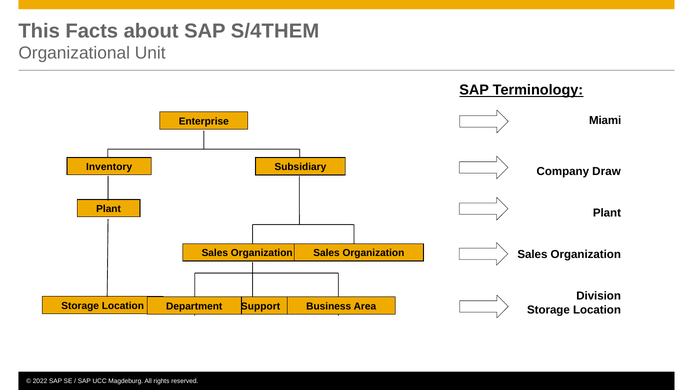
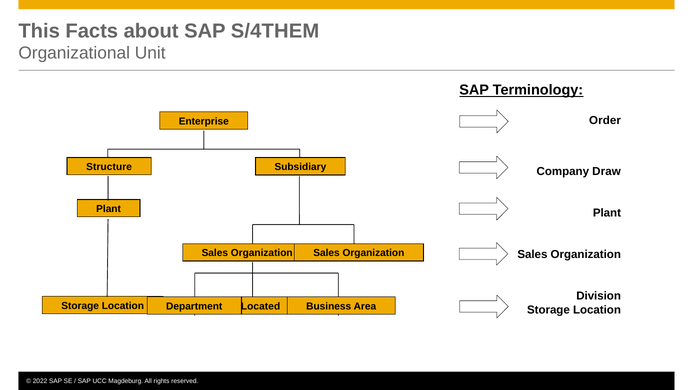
Miami: Miami -> Order (605, 120)
Inventory: Inventory -> Structure (109, 167)
Support: Support -> Located (261, 306)
